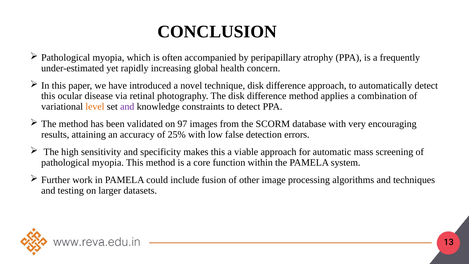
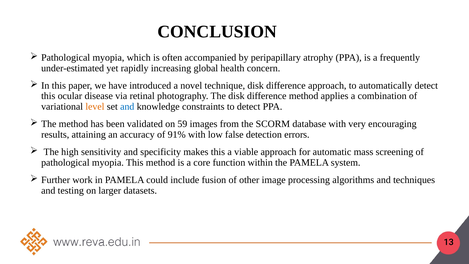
and colour: purple -> blue (127, 107)
97: 97 -> 59 (182, 124)
25%: 25% -> 91% (177, 135)
